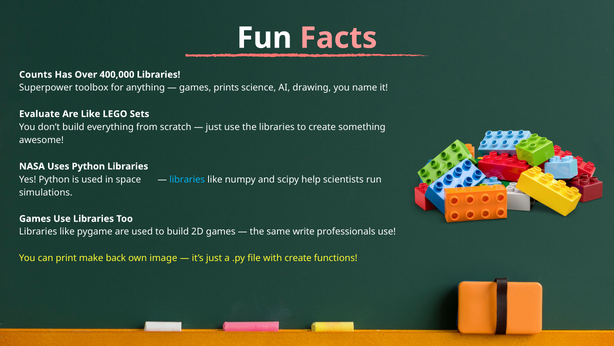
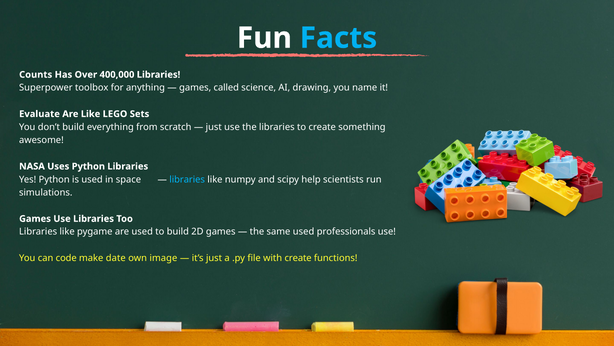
Facts colour: pink -> light blue (338, 38)
prints: prints -> called (226, 88)
same write: write -> used (304, 231)
print: print -> code (66, 258)
back: back -> date (116, 258)
